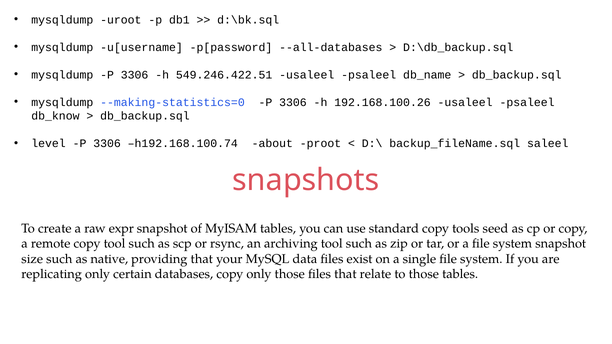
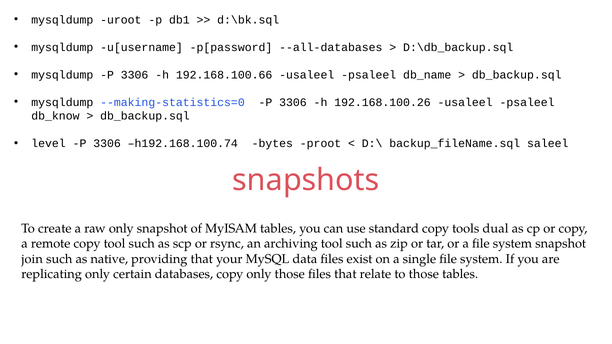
549.246.422.51: 549.246.422.51 -> 192.168.100.66 (224, 75)
about: about -> bytes (272, 144)
raw expr: expr -> only (121, 229)
seed: seed -> dual (495, 229)
size: size -> join (32, 259)
